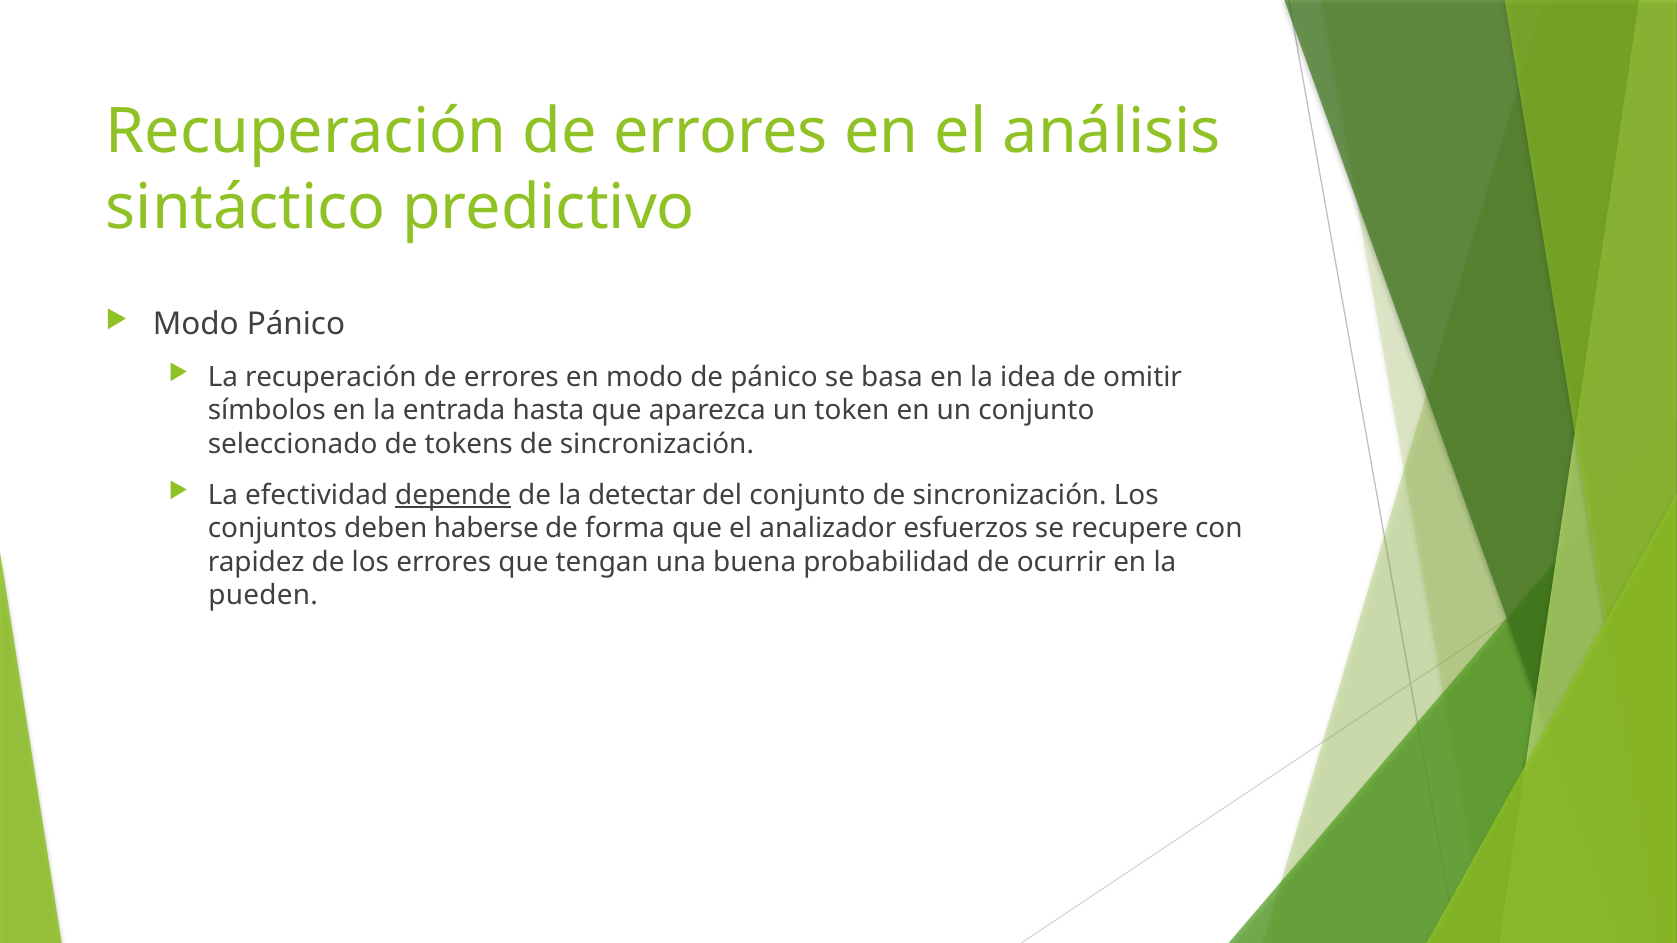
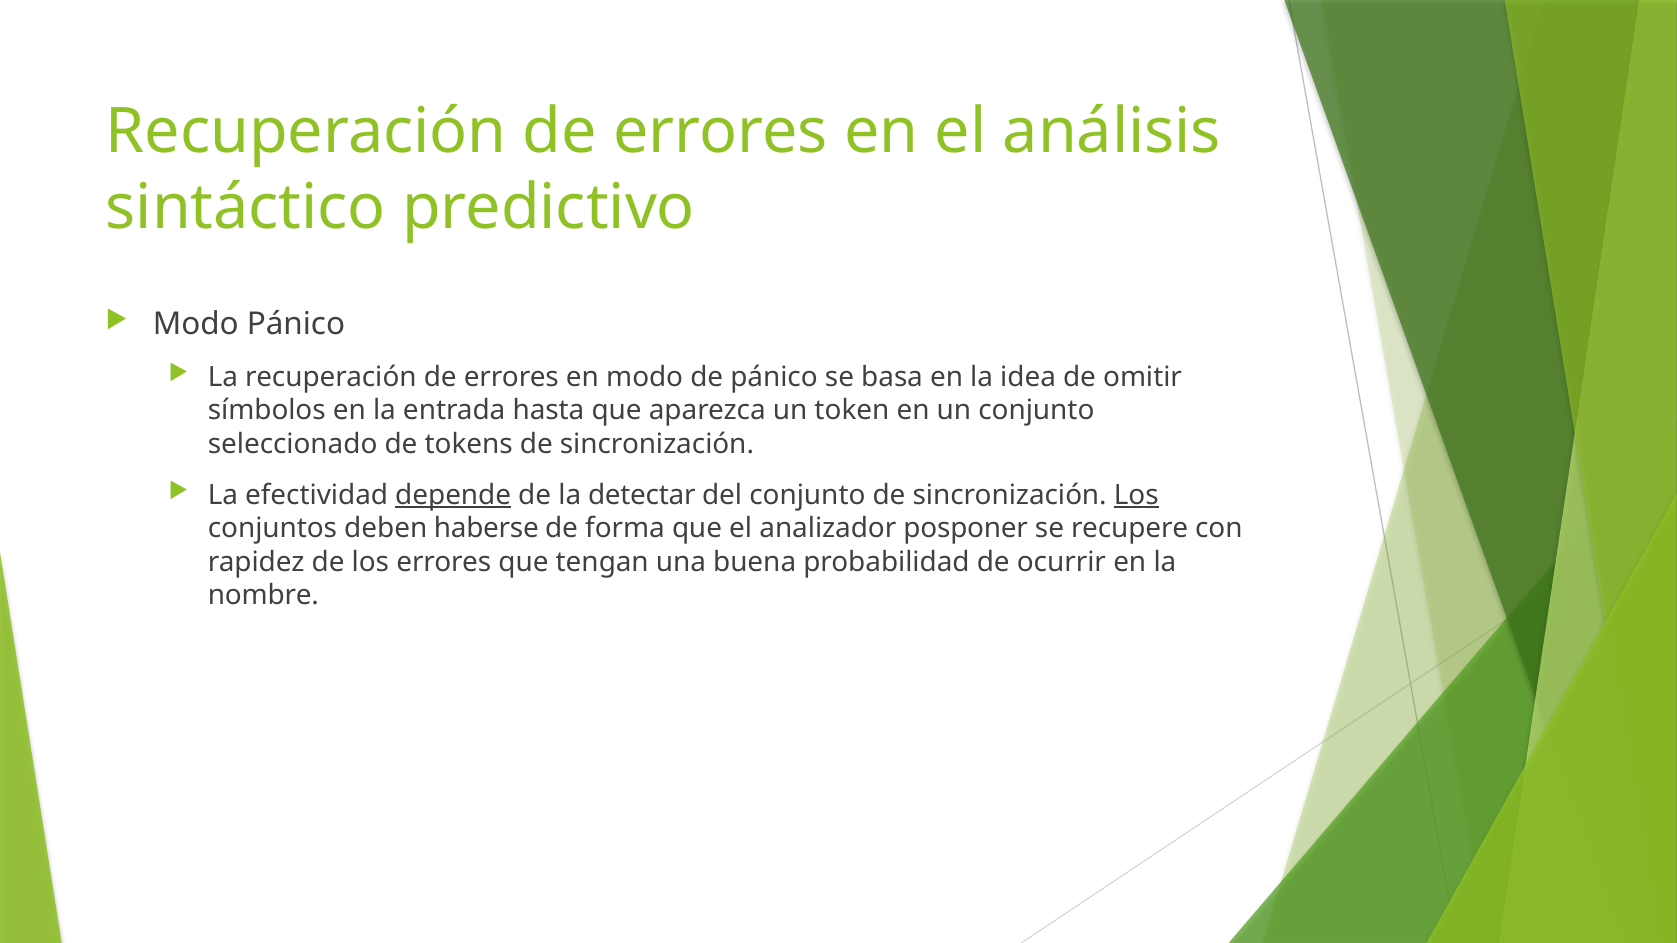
Los underline: none -> present (1136, 495)
esfuerzos: esfuerzos -> posponer (966, 529)
pueden: pueden -> nombre (263, 596)
